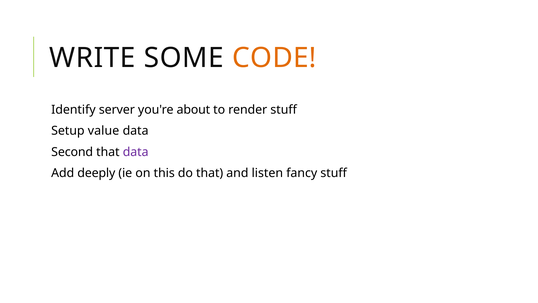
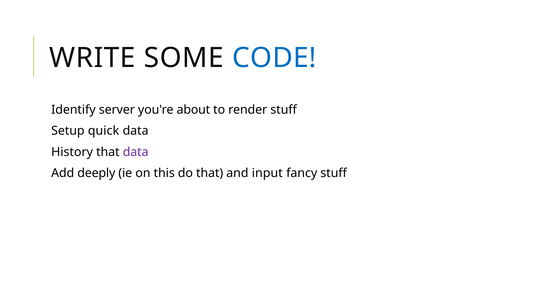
CODE colour: orange -> blue (274, 58)
value: value -> quick (104, 131)
Second: Second -> History (72, 152)
listen: listen -> input (267, 173)
